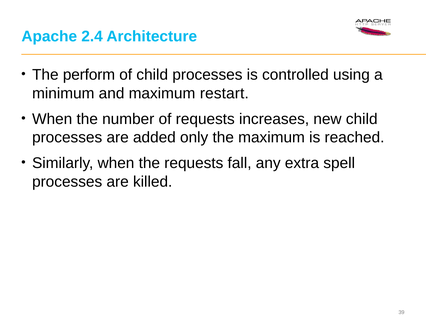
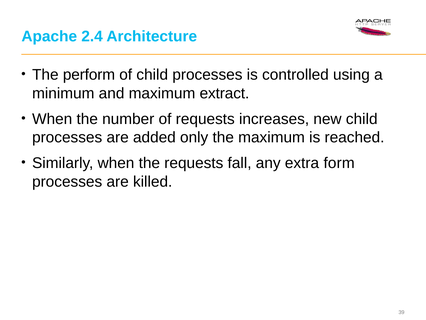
restart: restart -> extract (224, 93)
spell: spell -> form (339, 163)
